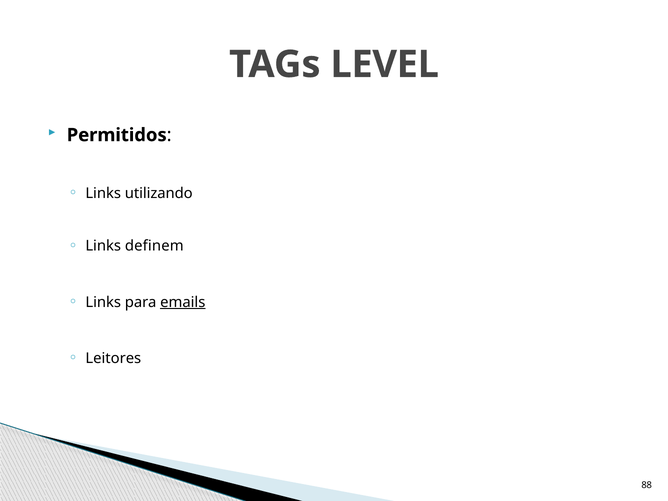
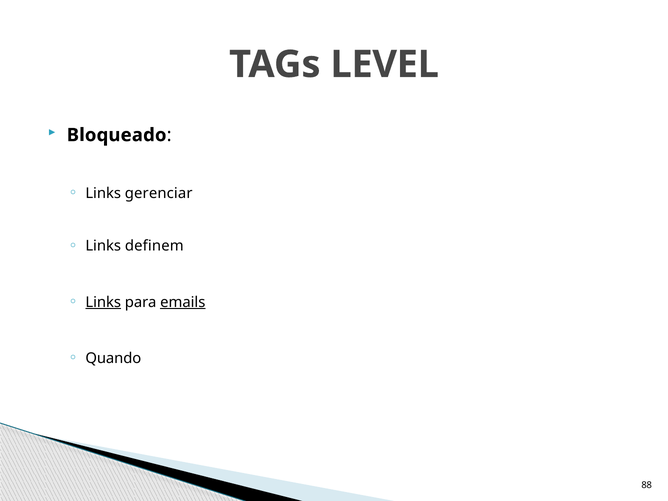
Permitidos: Permitidos -> Bloqueado (117, 135)
utilizando: utilizando -> gerenciar (159, 193)
Links underline: none -> present (103, 302)
Leitores: Leitores -> Quando (113, 358)
